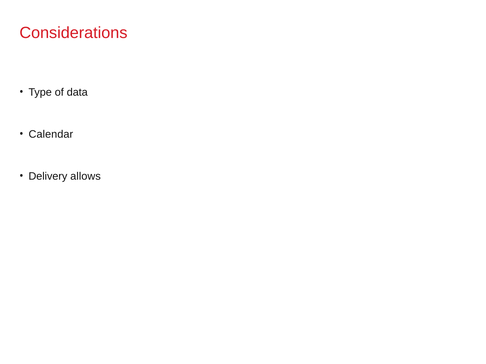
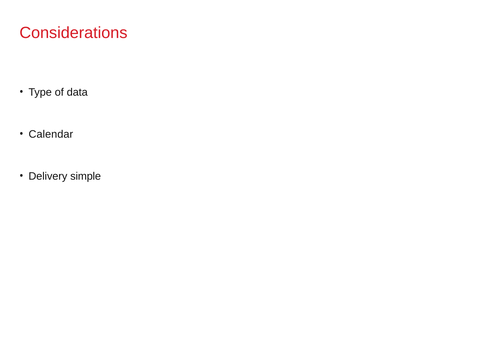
allows: allows -> simple (86, 176)
